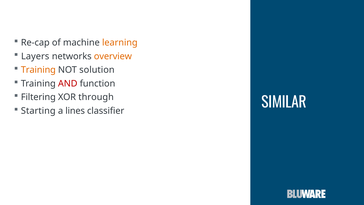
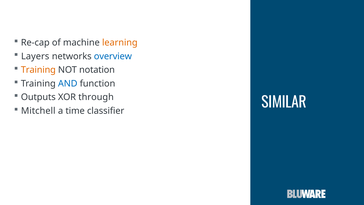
overview colour: orange -> blue (113, 56)
solution: solution -> notation (97, 70)
AND colour: red -> blue (68, 83)
Filtering: Filtering -> Outputs (38, 97)
Starting: Starting -> Mitchell (38, 111)
lines: lines -> time (75, 111)
